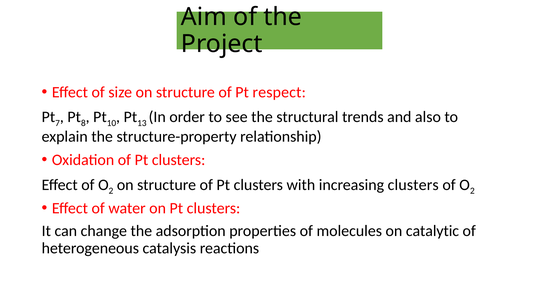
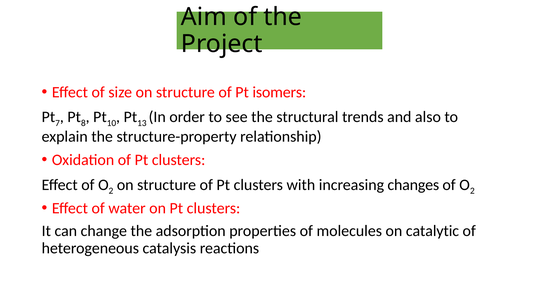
respect: respect -> isomers (279, 92)
increasing clusters: clusters -> changes (413, 185)
